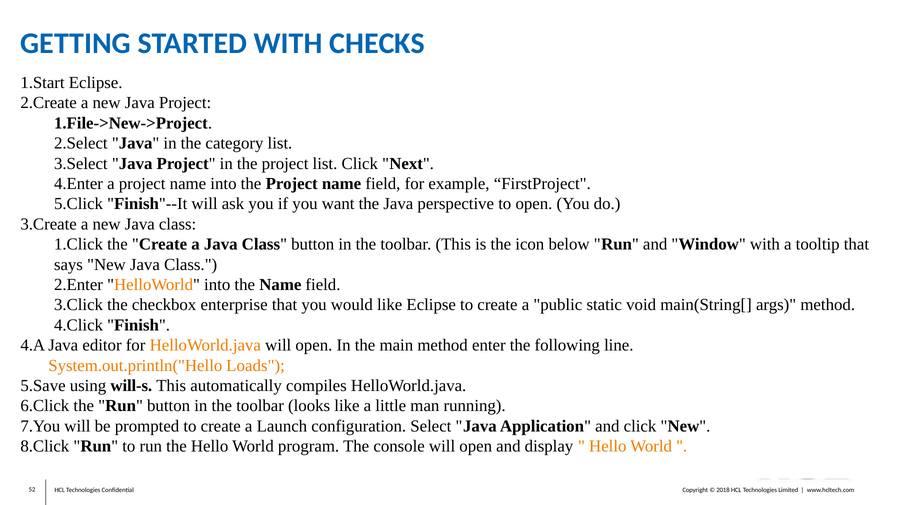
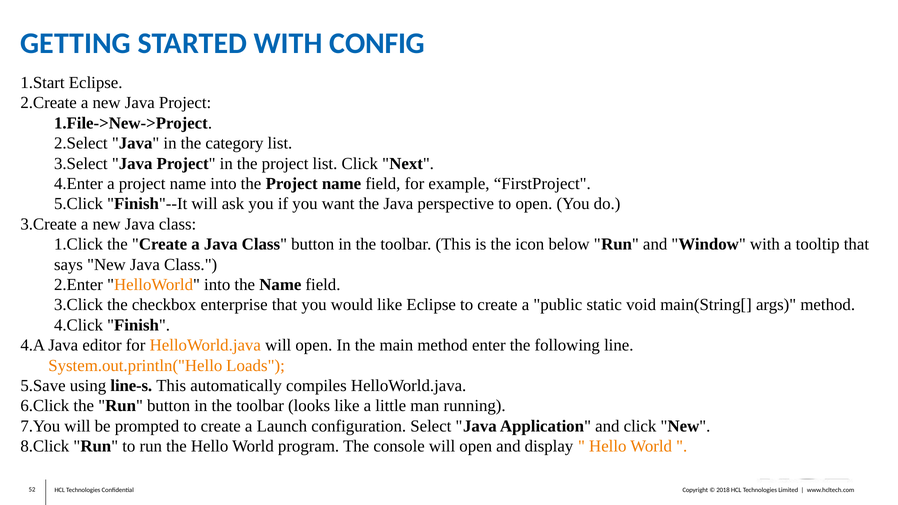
CHECKS: CHECKS -> CONFIG (377, 43)
will-s: will-s -> line-s (131, 386)
